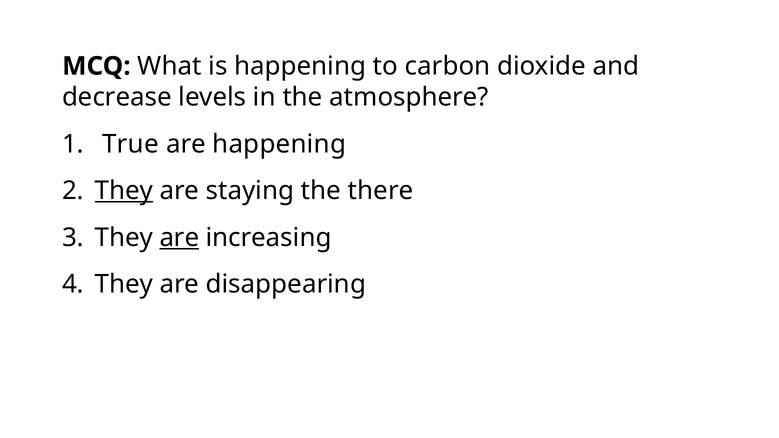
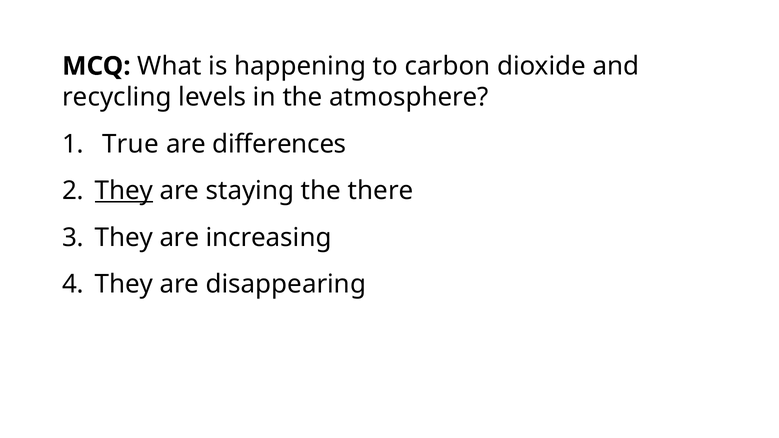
decrease: decrease -> recycling (117, 97)
are happening: happening -> differences (279, 144)
are underline: present -> none (179, 238)
